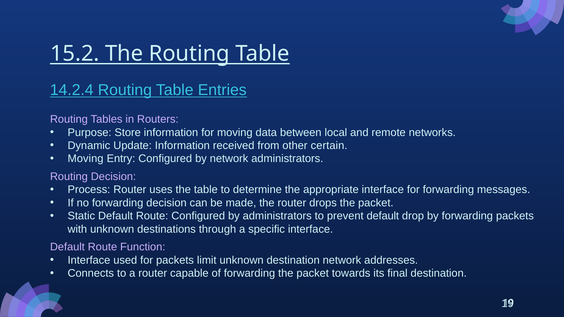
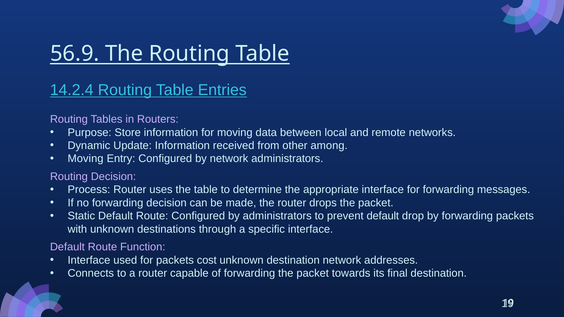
15.2: 15.2 -> 56.9 (75, 54)
certain: certain -> among (329, 146)
limit: limit -> cost (207, 260)
